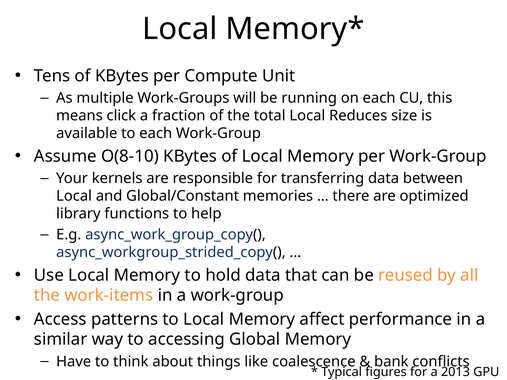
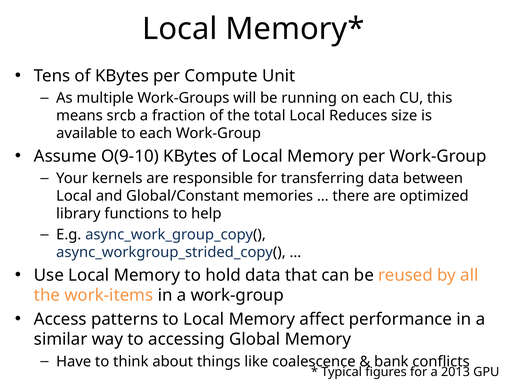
click: click -> srcb (121, 116)
O(8-10: O(8-10 -> O(9-10 (130, 156)
